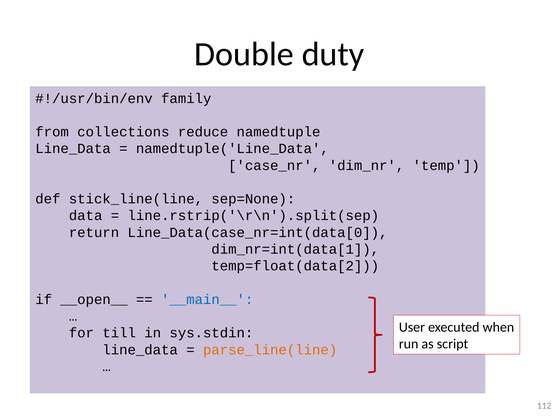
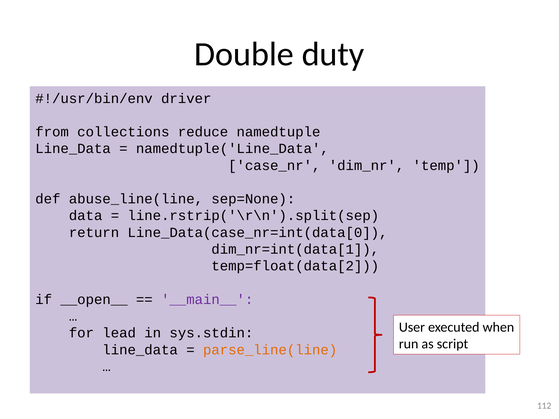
family: family -> driver (186, 98)
stick_line(line: stick_line(line -> abuse_line(line (136, 199)
__main__ colour: blue -> purple (207, 300)
till: till -> lead (119, 333)
